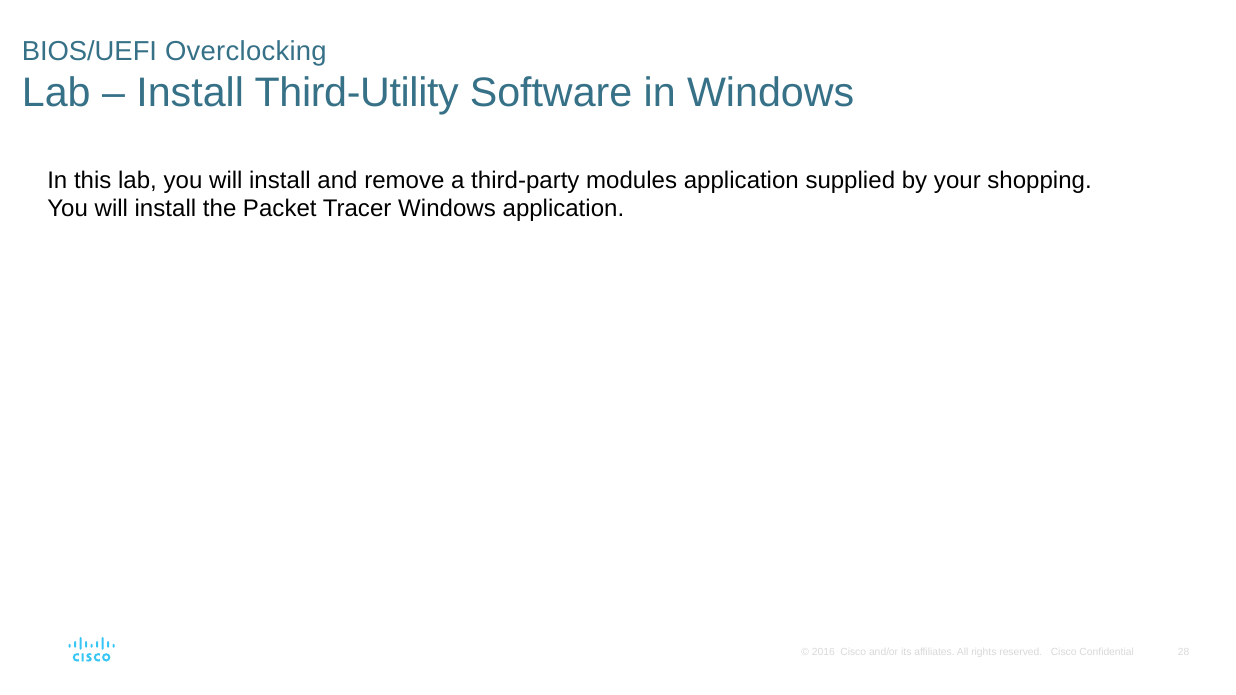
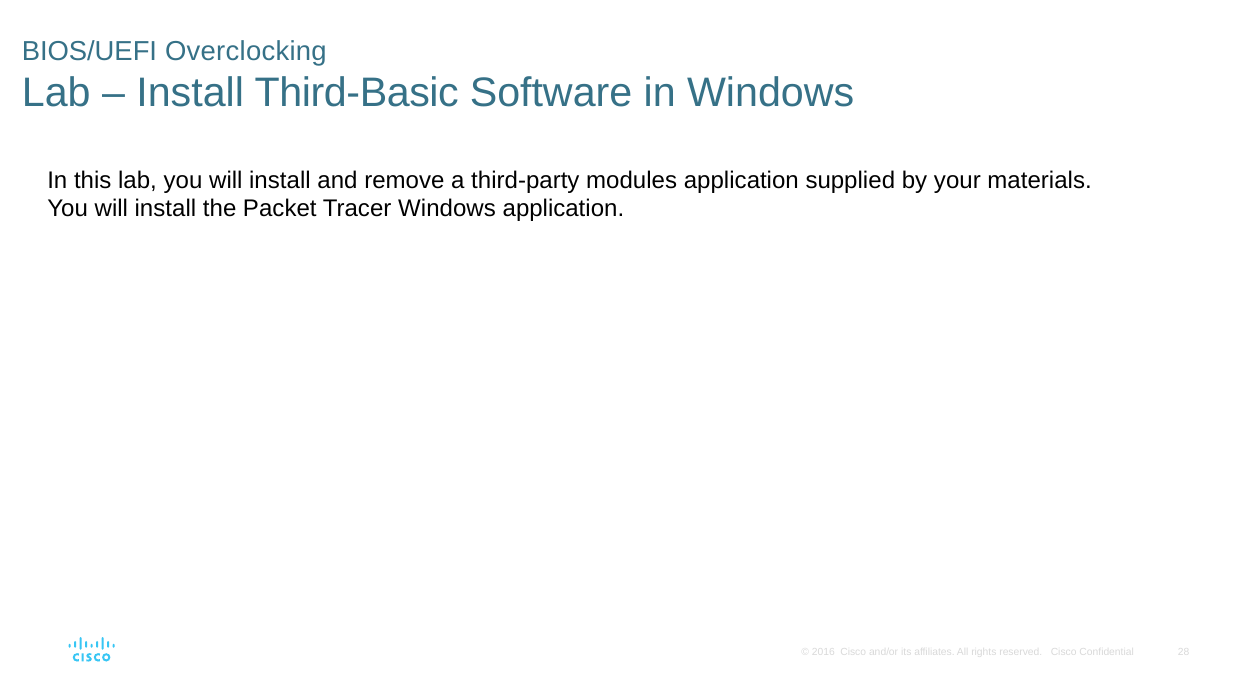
Third-Utility: Third-Utility -> Third-Basic (357, 93)
shopping: shopping -> materials (1040, 180)
